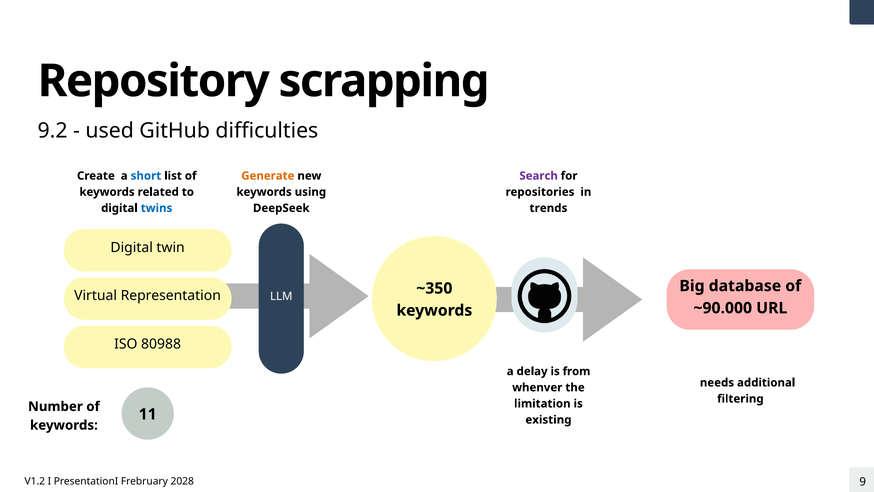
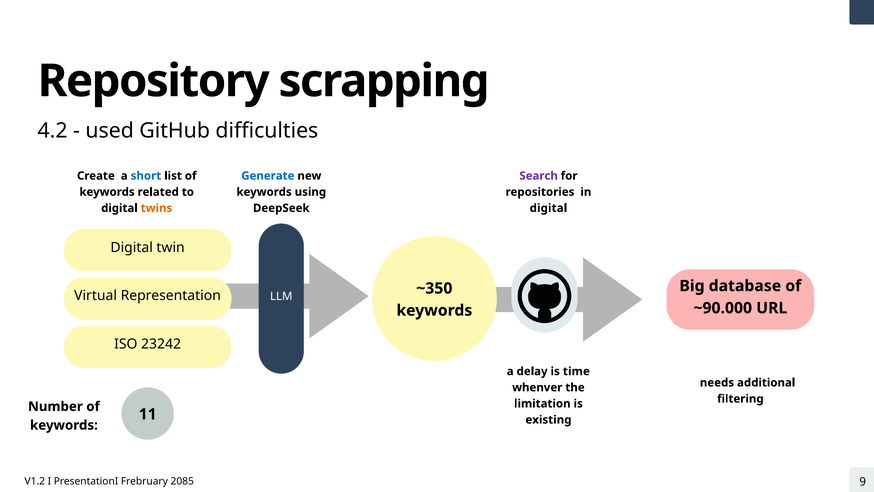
9.2: 9.2 -> 4.2 (53, 130)
Generate colour: orange -> blue (268, 176)
twins colour: blue -> orange (157, 208)
trends: trends -> digital (548, 208)
80988: 80988 -> 23242 (161, 344)
from: from -> time (576, 371)
2028: 2028 -> 2085 (182, 481)
